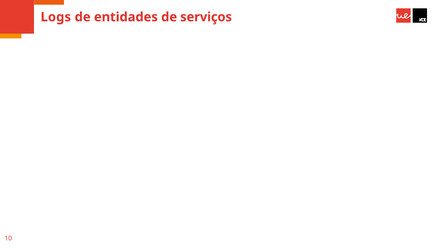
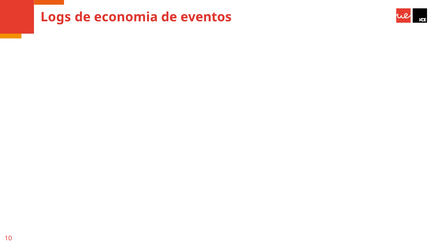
entidades: entidades -> economia (126, 17)
serviços: serviços -> eventos (206, 17)
